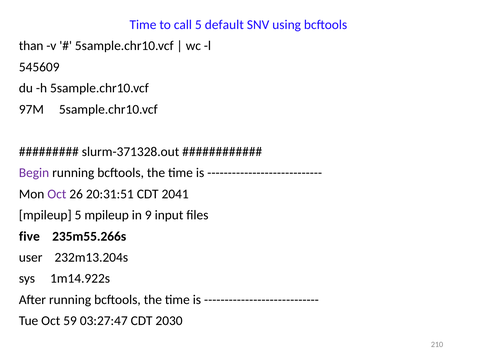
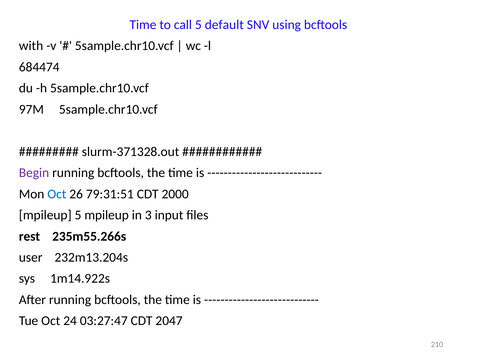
than: than -> with (31, 46)
545609: 545609 -> 684474 (39, 67)
Oct colour: purple -> blue (57, 194)
20:31:51: 20:31:51 -> 79:31:51 (110, 194)
2041: 2041 -> 2000 (175, 194)
9: 9 -> 3 (148, 215)
five: five -> rest (29, 236)
59: 59 -> 24 (70, 321)
2030: 2030 -> 2047 (169, 321)
